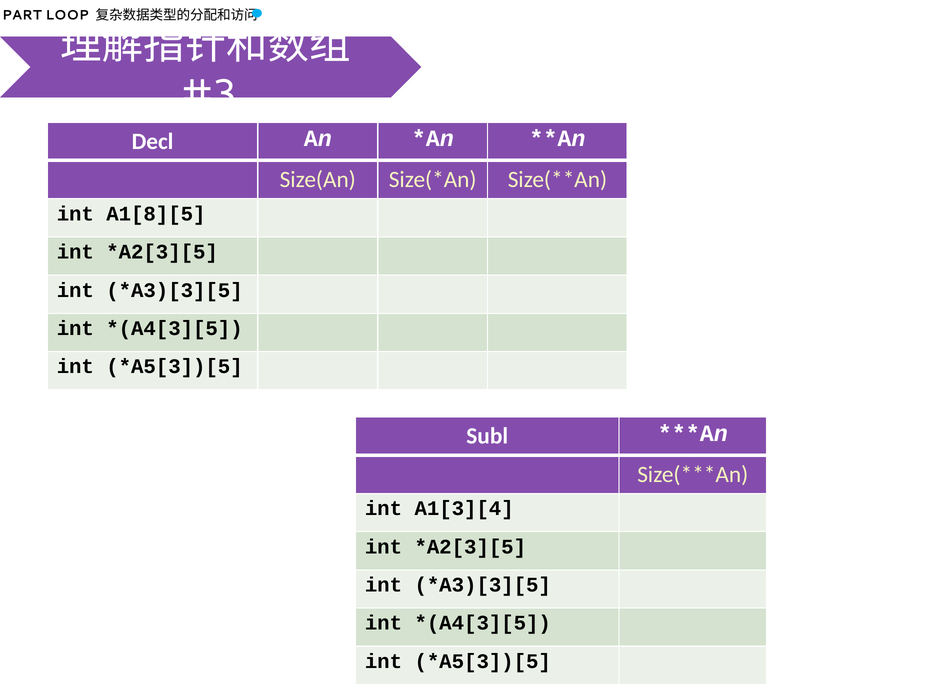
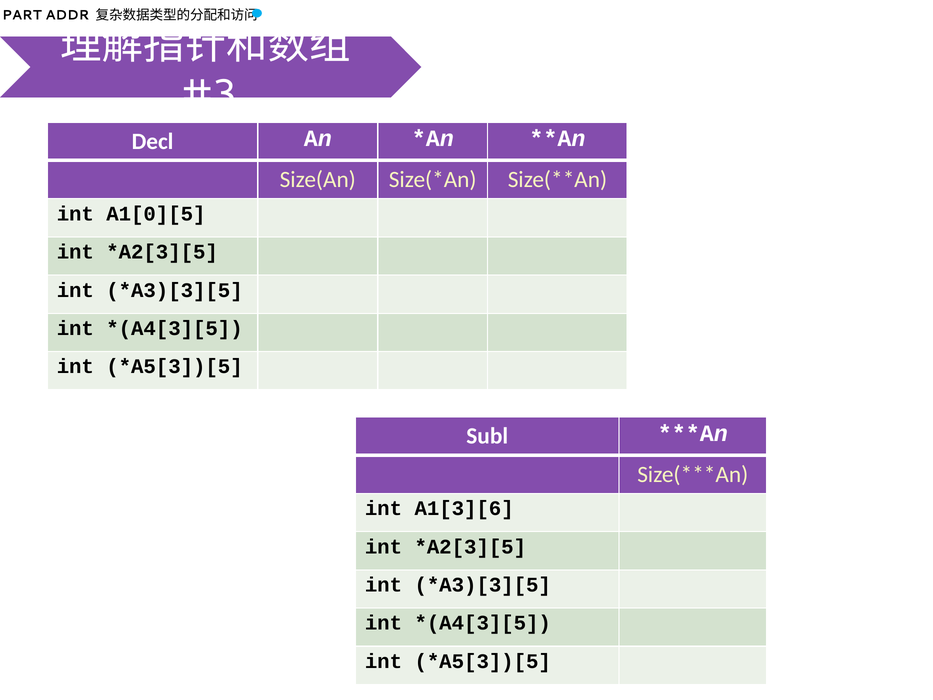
LOOP: LOOP -> ADDR (67, 15)
A1[8][5: A1[8][5 -> A1[0][5 (156, 214)
A1[3][4: A1[3][4 -> A1[3][6 (464, 508)
